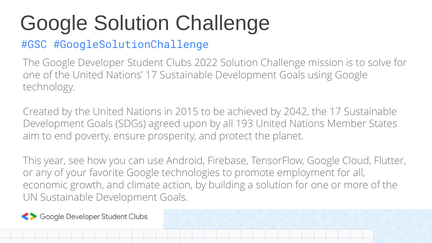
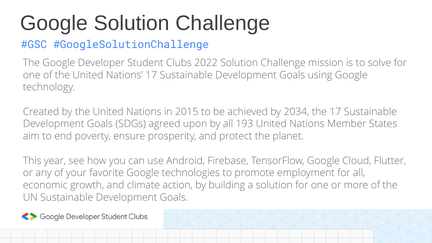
2042: 2042 -> 2034 (296, 112)
